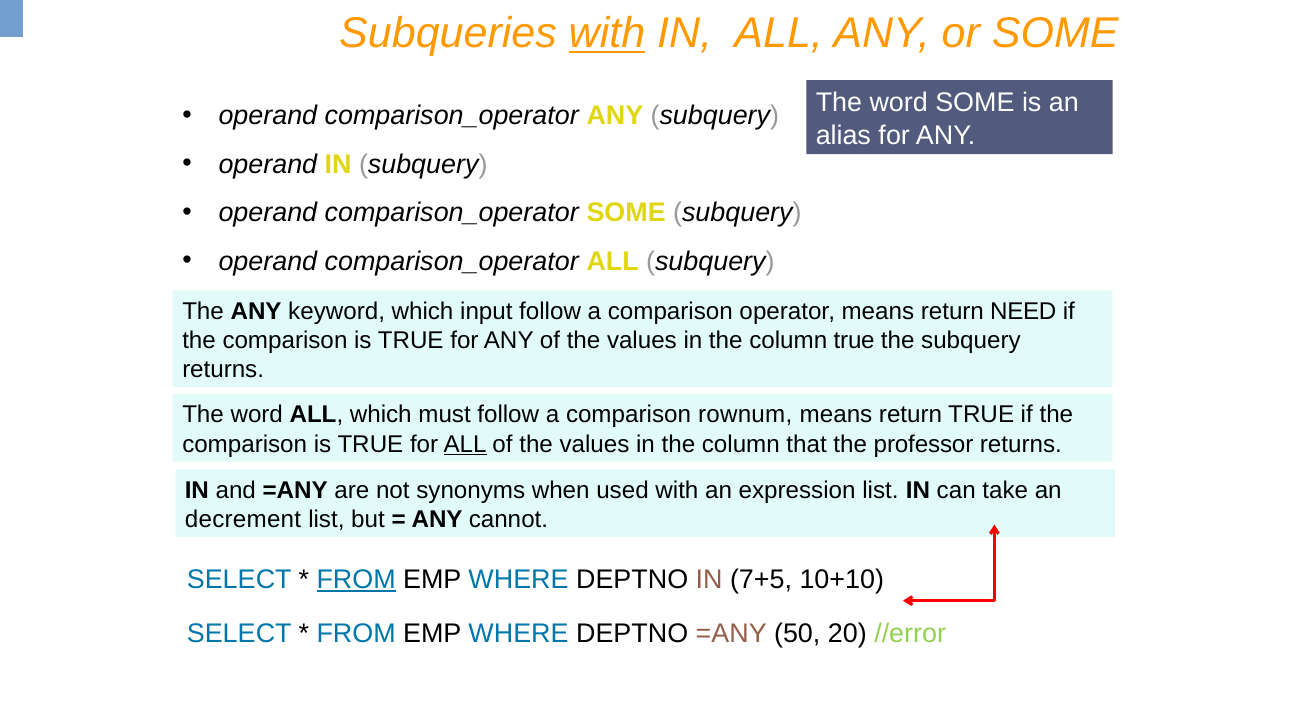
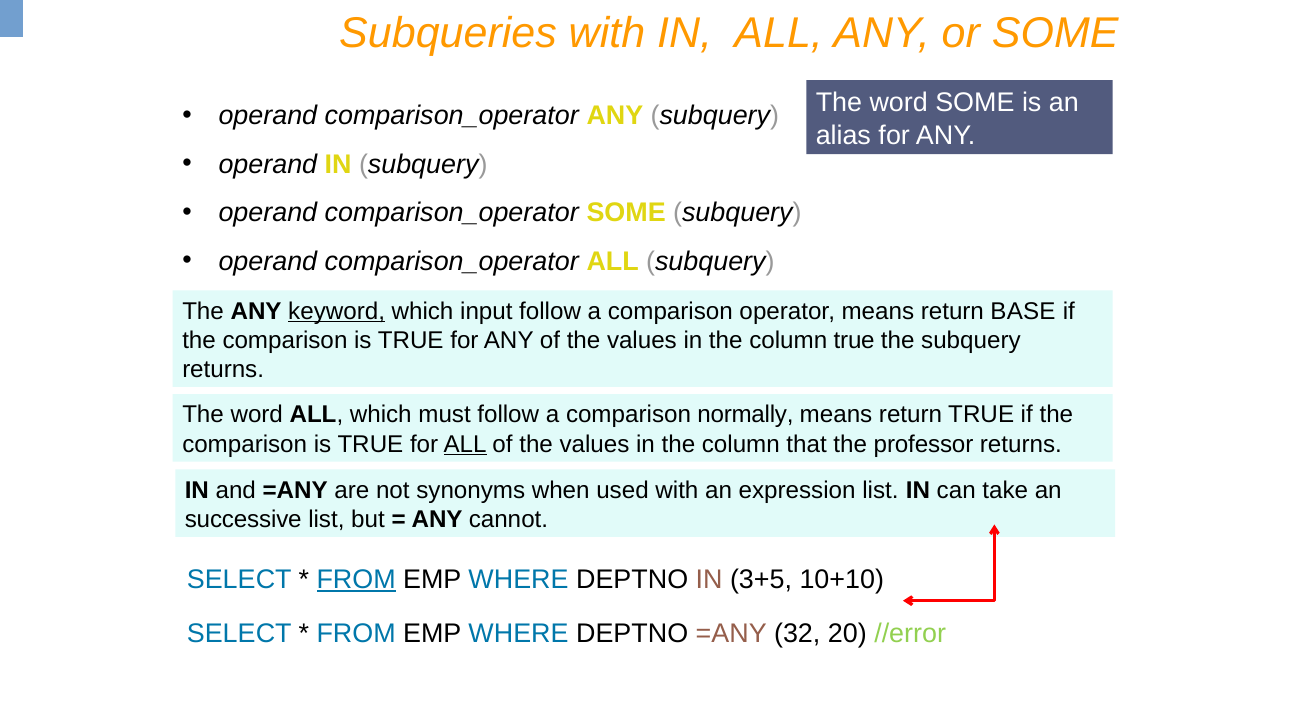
with underline: present -> none (607, 34)
keyword underline: none -> present (337, 311)
NEED: NEED -> BASE (1023, 311)
rownum: rownum -> normally (745, 415)
decrement: decrement -> successive (243, 519)
7+5: 7+5 -> 3+5 (761, 579)
50: 50 -> 32 (797, 634)
